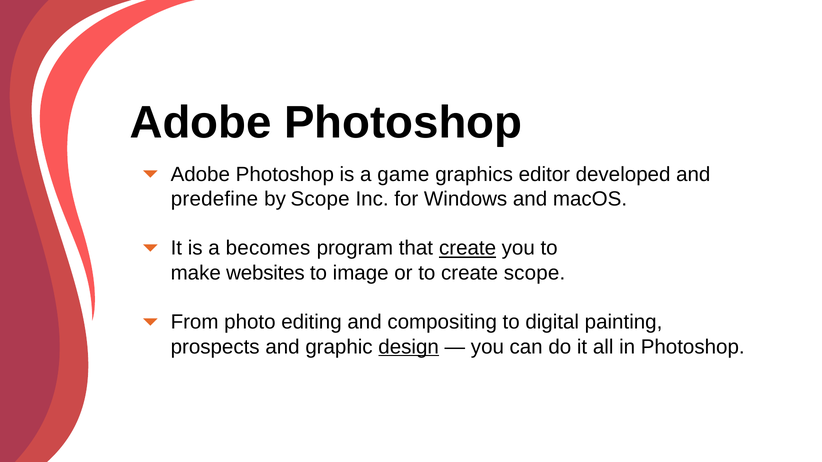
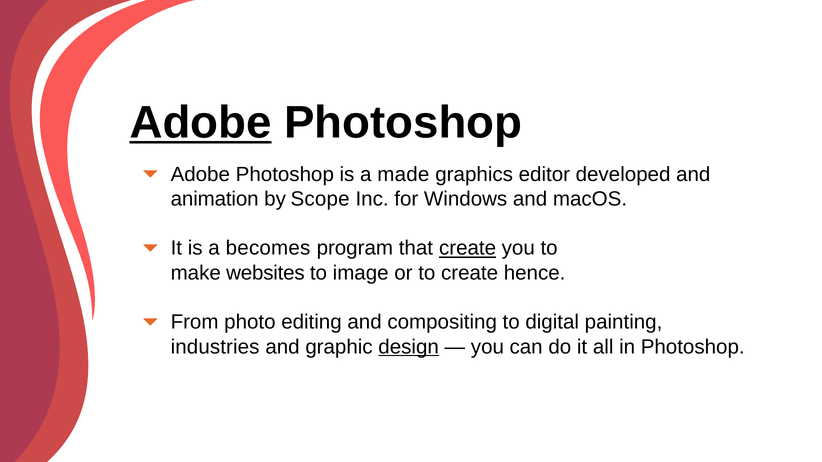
Adobe underline: none -> present (200, 123)
game: game -> made (403, 174)
predefine: predefine -> animation (215, 199)
create scope: scope -> hence (535, 273)
prospects: prospects -> industries (215, 347)
